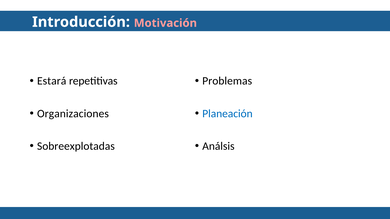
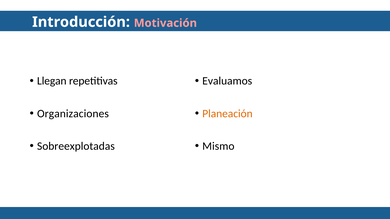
Estará: Estará -> Llegan (52, 81)
Problemas: Problemas -> Evaluamos (227, 81)
Planeación colour: blue -> orange (227, 114)
Análsis: Análsis -> Mismo (218, 146)
